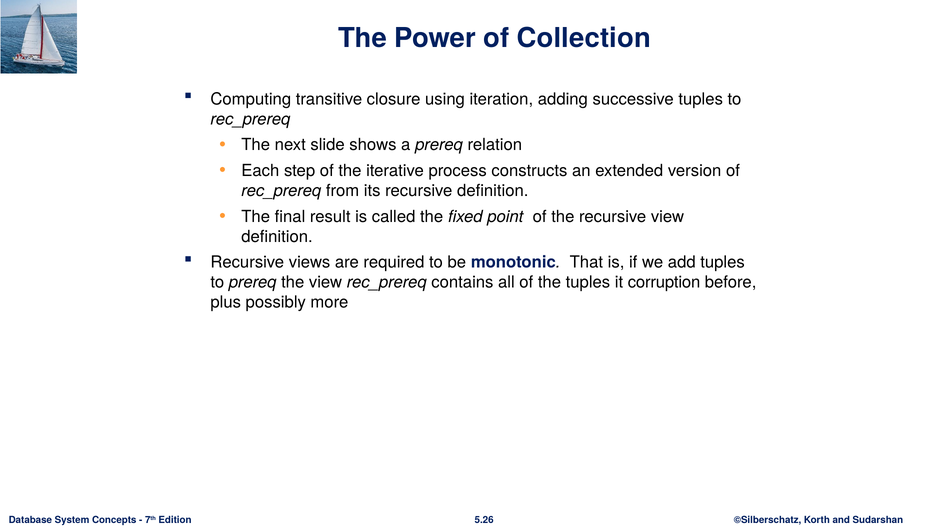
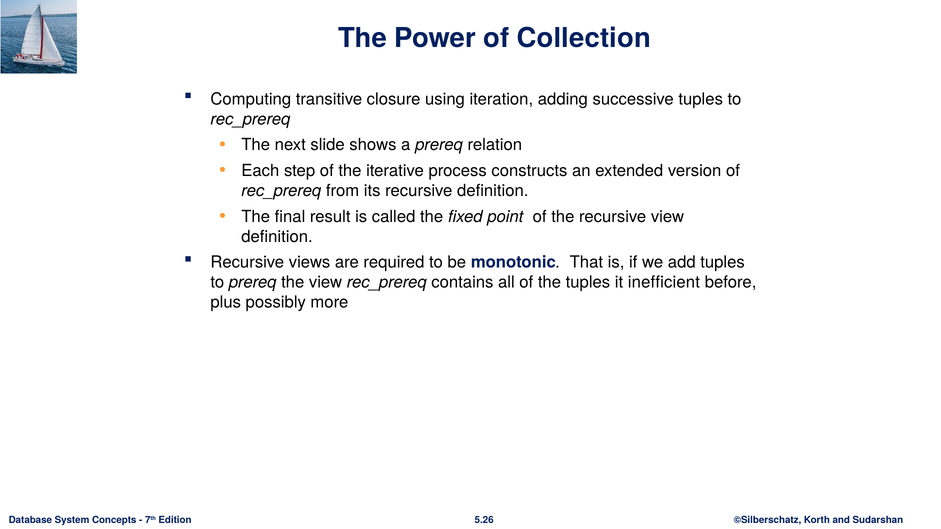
corruption: corruption -> inefficient (664, 282)
